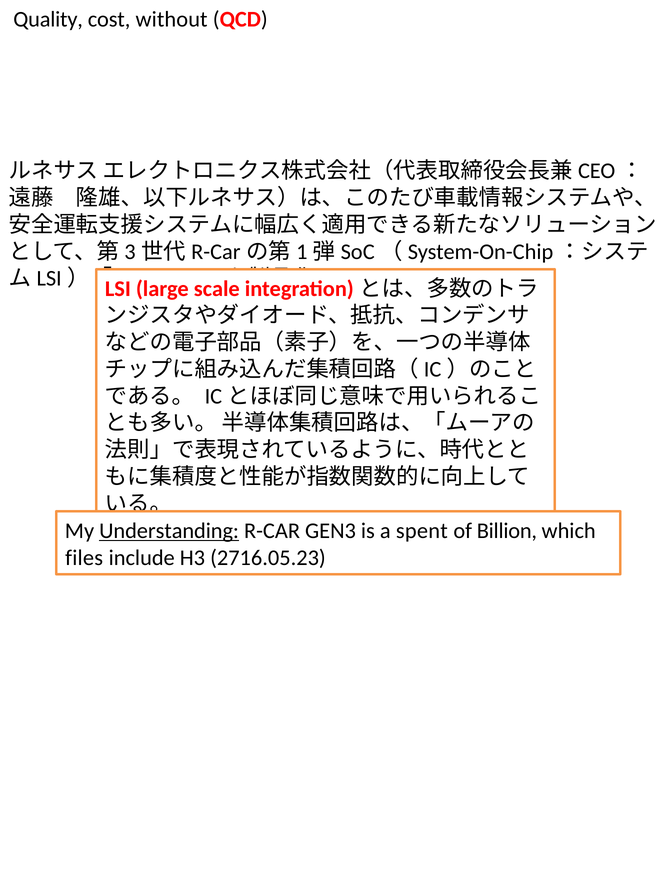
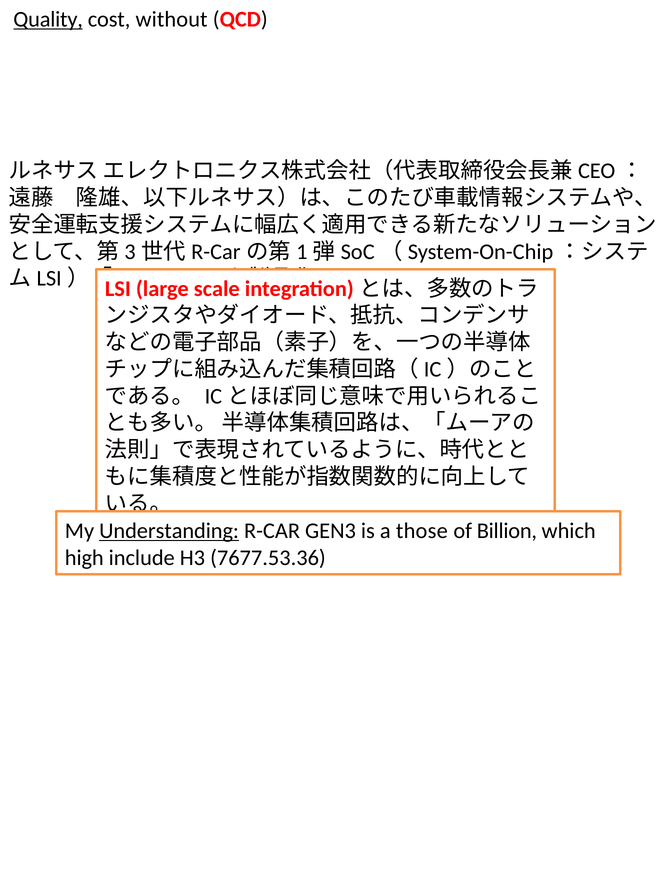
Quality underline: none -> present (48, 19)
spent: spent -> those (422, 531)
files: files -> high (84, 558)
2716.05.23: 2716.05.23 -> 7677.53.36 (268, 558)
